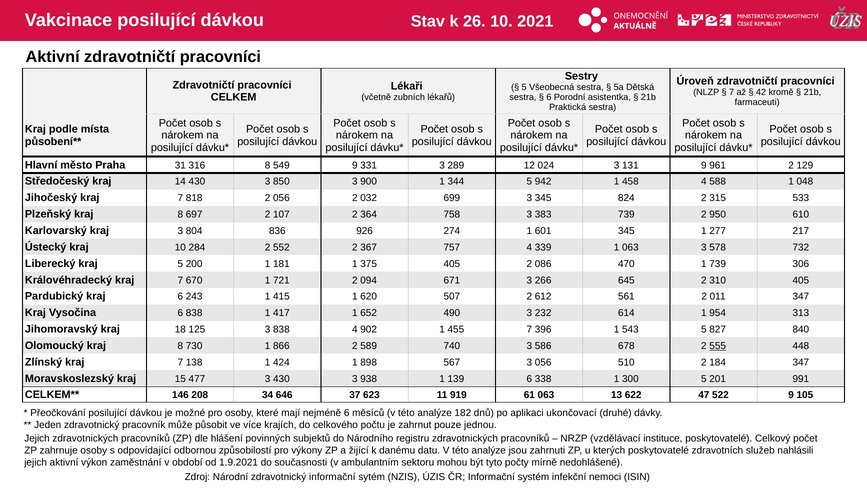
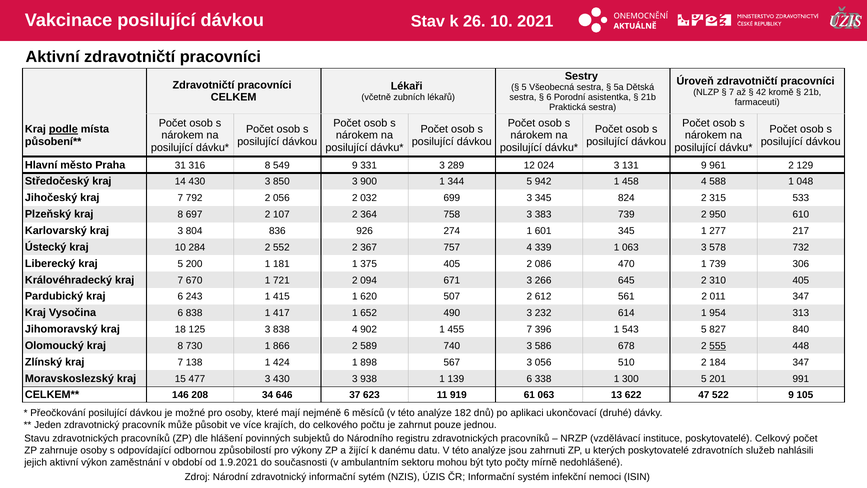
podle underline: none -> present (63, 129)
818: 818 -> 792 (194, 198)
Jejich: Jejich -> Stavu (37, 438)
